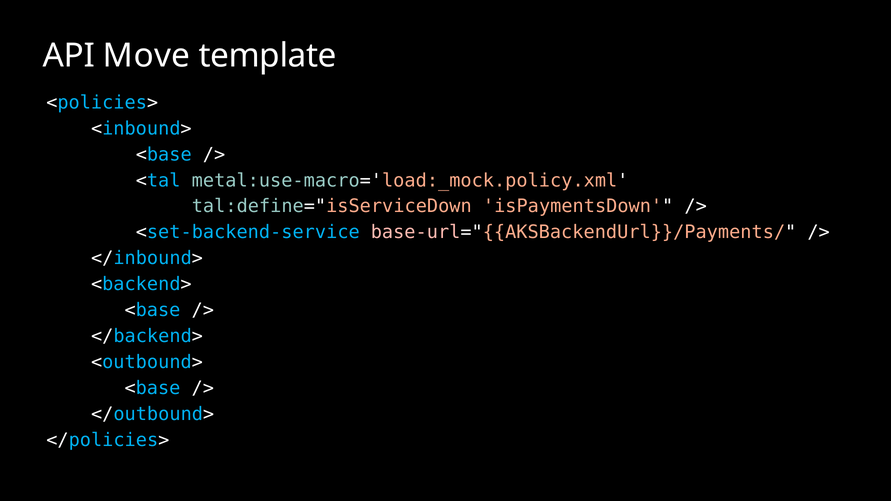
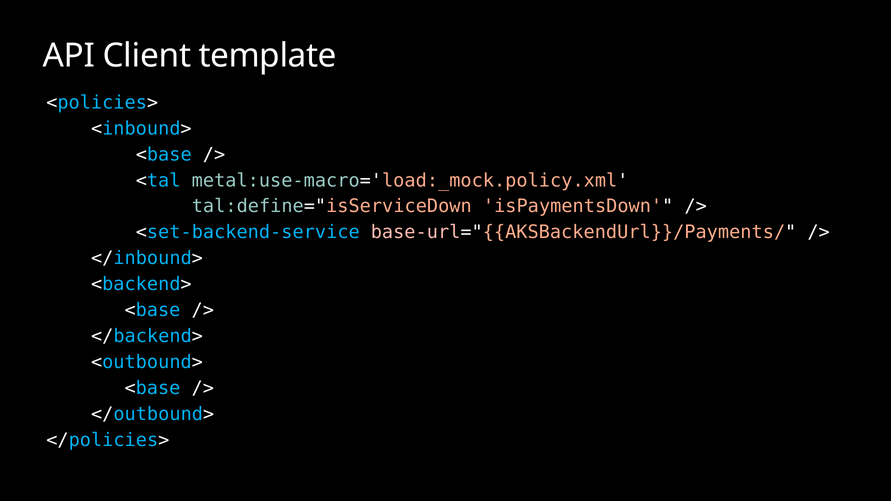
Move: Move -> Client (147, 56)
